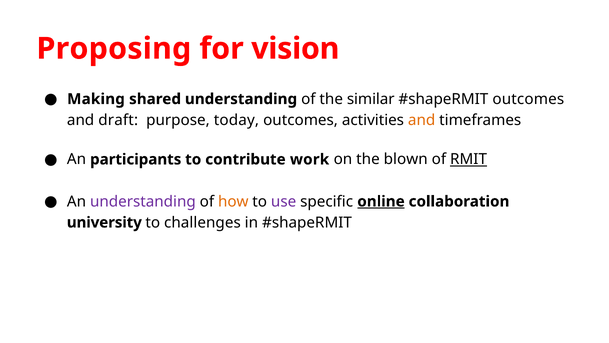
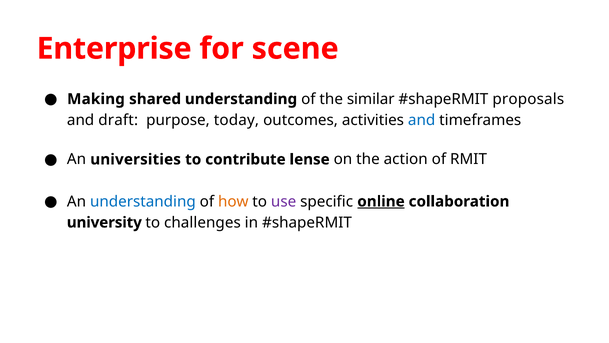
Proposing: Proposing -> Enterprise (114, 49)
vision: vision -> scene (295, 49)
outcomes: outcomes -> proposals (528, 99)
and colour: orange -> blue (422, 120)
participants: participants -> universities (136, 159)
work: work -> lense (310, 159)
blown: blown -> action (406, 159)
RMIT underline: present -> none (469, 159)
understanding colour: purple -> blue (143, 201)
